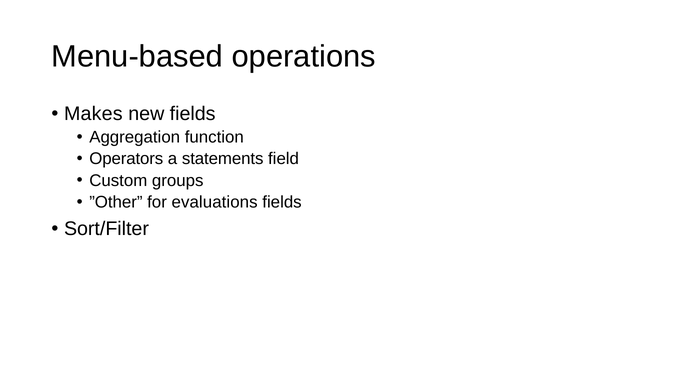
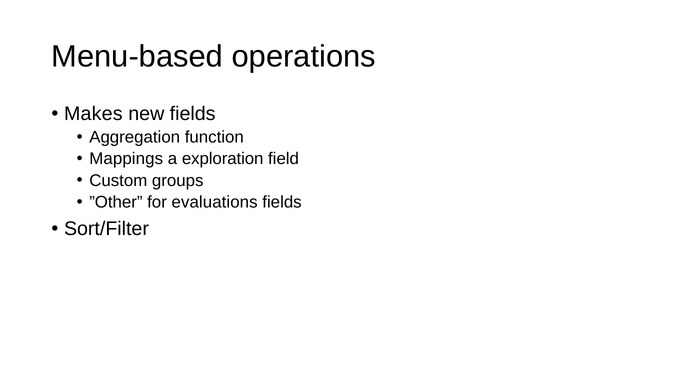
Operators: Operators -> Mappings (126, 159)
statements: statements -> exploration (223, 159)
